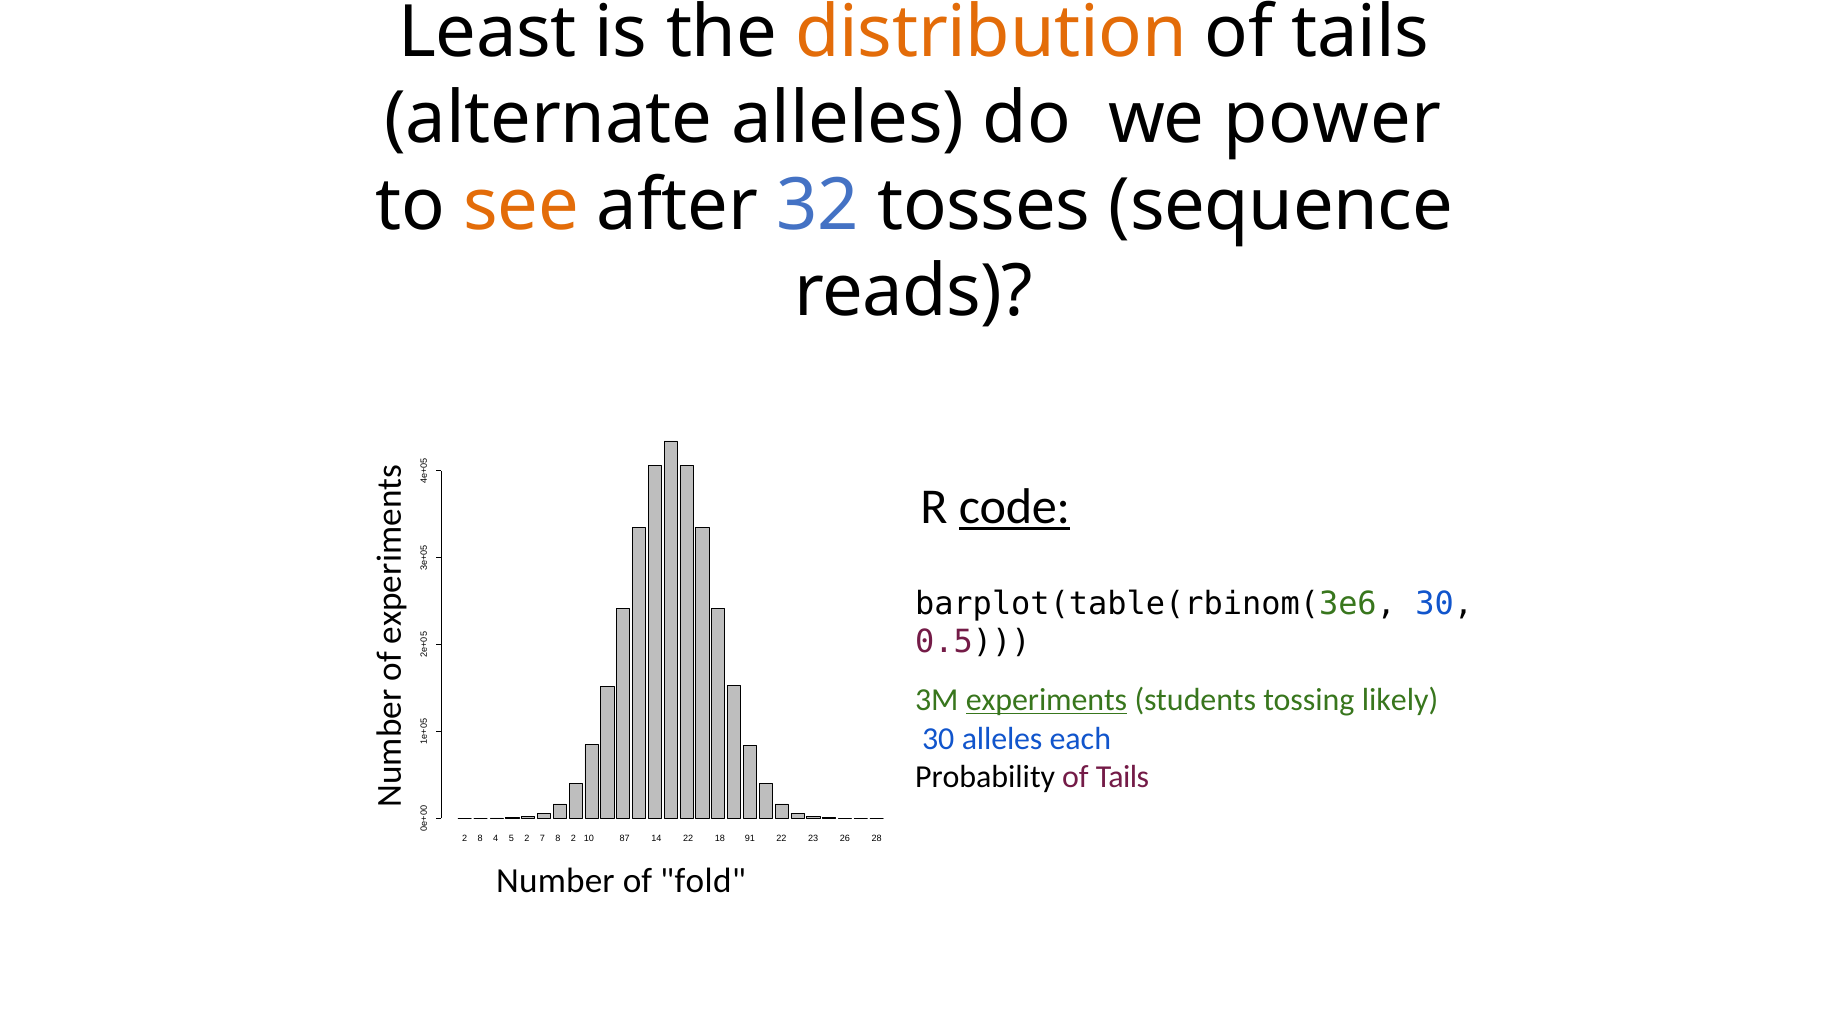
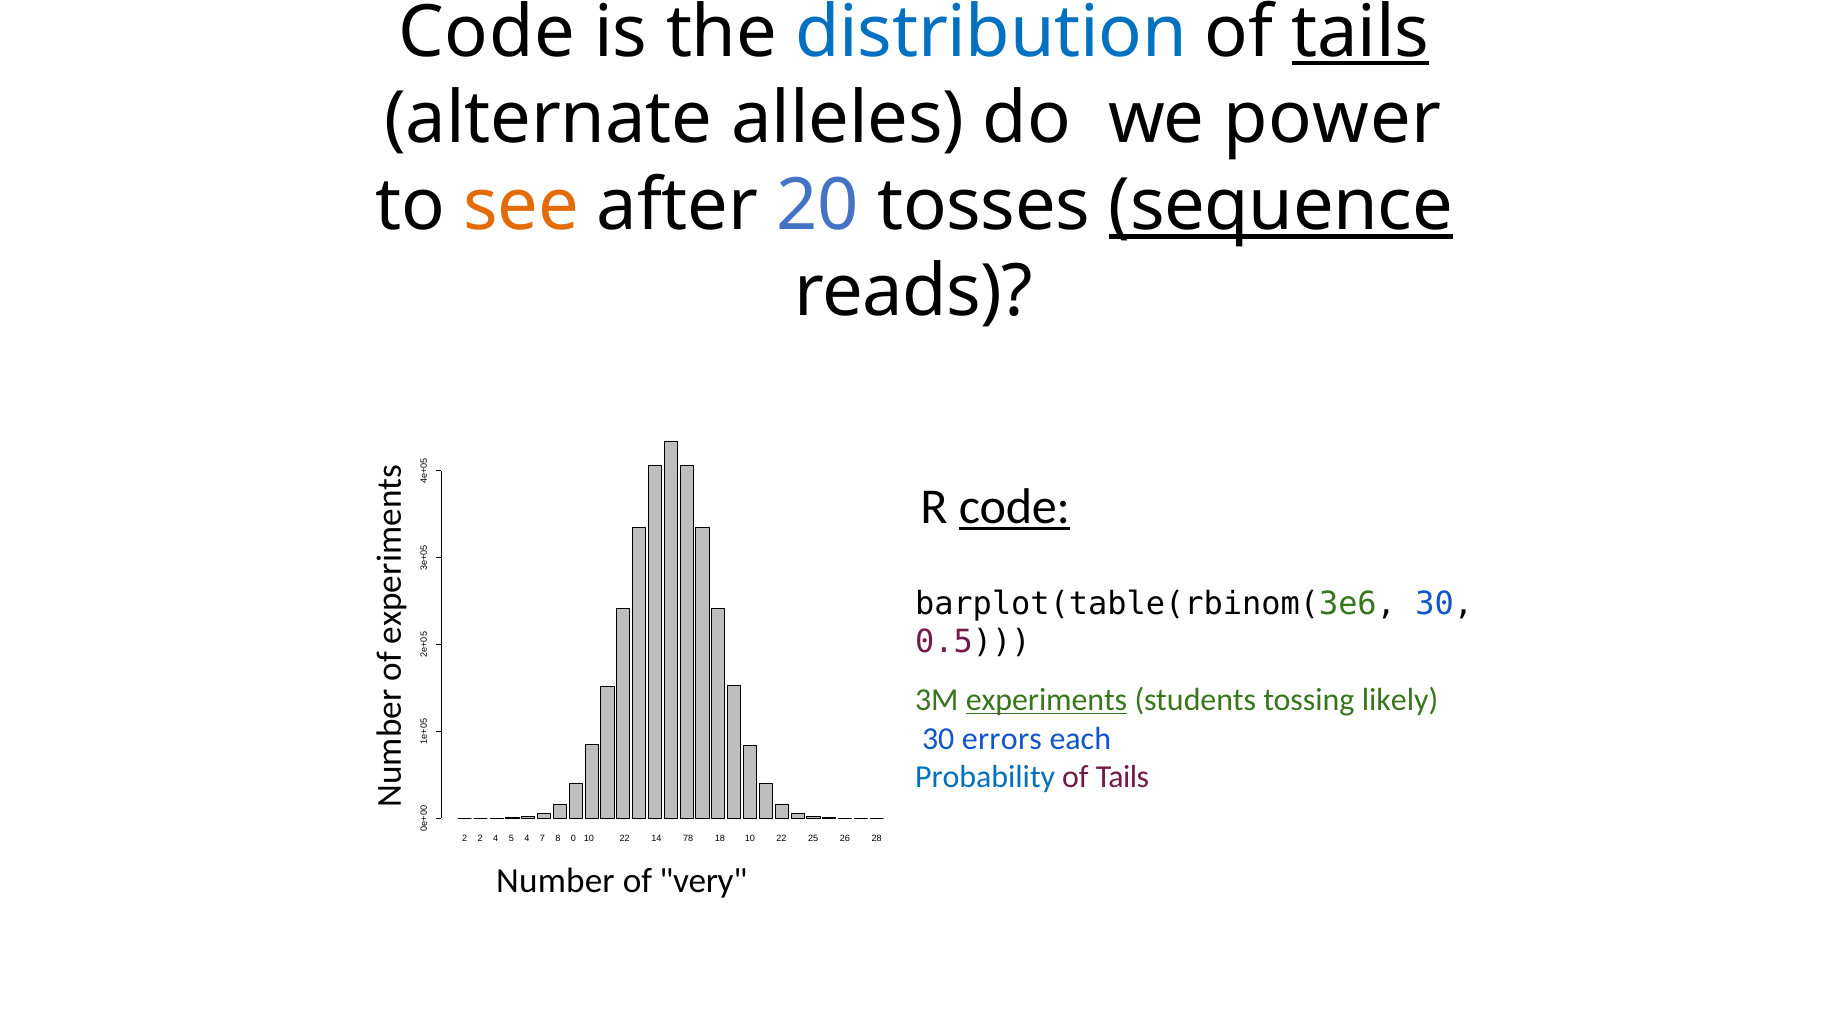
Least: Least -> Code (487, 32)
distribution colour: orange -> blue (991, 32)
tails underline: none -> present (1361, 32)
32: 32 -> 20 (818, 206)
sequence underline: none -> present (1281, 206)
30 alleles: alleles -> errors (1002, 739)
Probability colour: black -> blue (985, 777)
2 8: 8 -> 2 (480, 839)
4 5 2: 2 -> 4 (527, 839)
8 2: 2 -> 0 (573, 839)
87: 87 -> 22 (625, 839)
14 22: 22 -> 78 (688, 839)
18 91: 91 -> 10 (750, 839)
23: 23 -> 25 (813, 839)
fold: fold -> very (703, 881)
